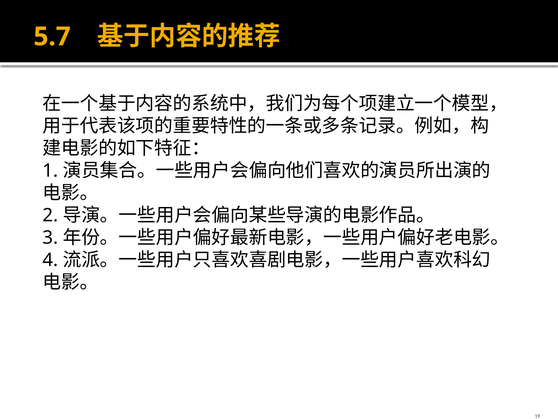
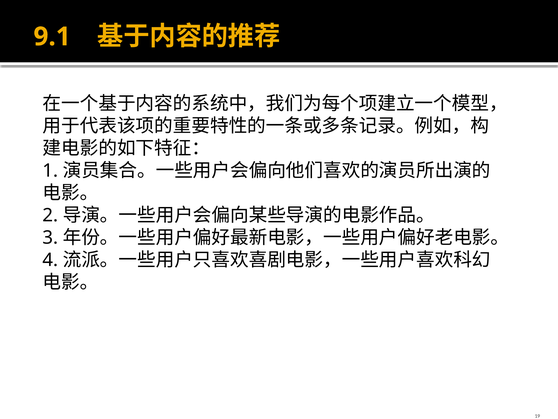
5.7: 5.7 -> 9.1 (52, 37)
